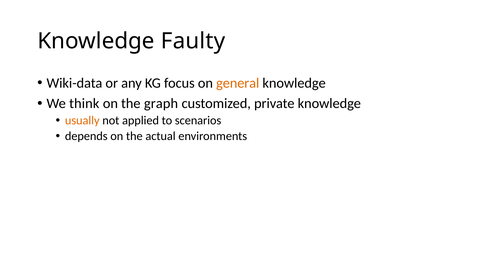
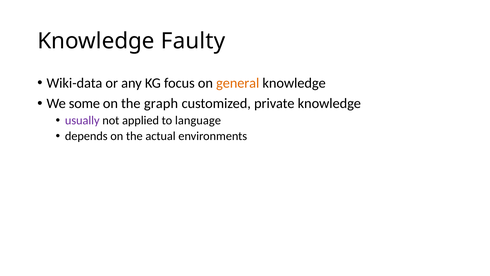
think: think -> some (84, 103)
usually colour: orange -> purple (82, 120)
scenarios: scenarios -> language (198, 120)
